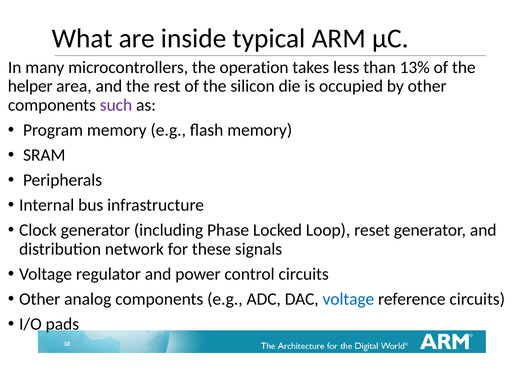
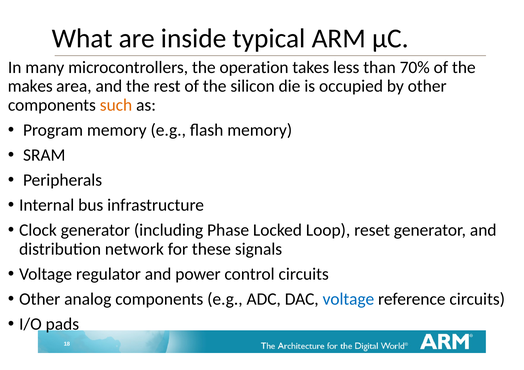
13%: 13% -> 70% (415, 67)
helper: helper -> makes (30, 86)
such colour: purple -> orange (116, 105)
